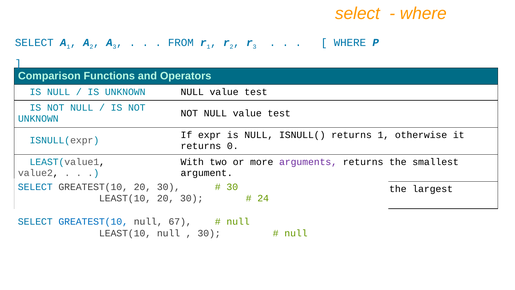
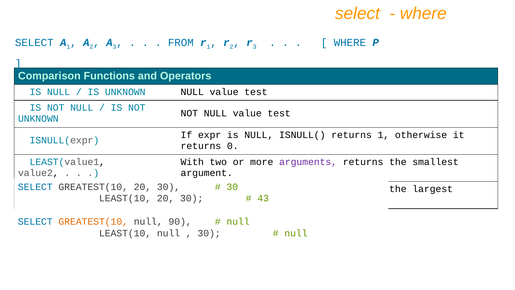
24: 24 -> 43 (263, 198)
GREATEST(10 colour: blue -> orange (93, 221)
67: 67 -> 90 (180, 221)
